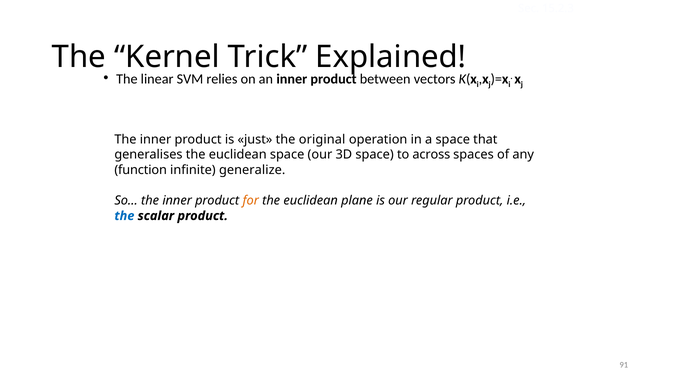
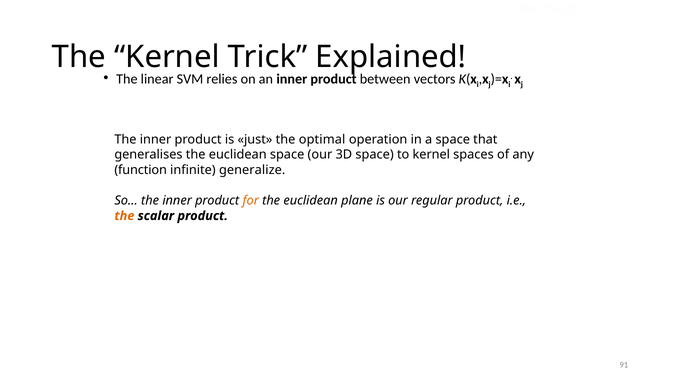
original: original -> optimal (322, 140)
to across: across -> kernel (431, 155)
the colour: blue -> orange (124, 216)
